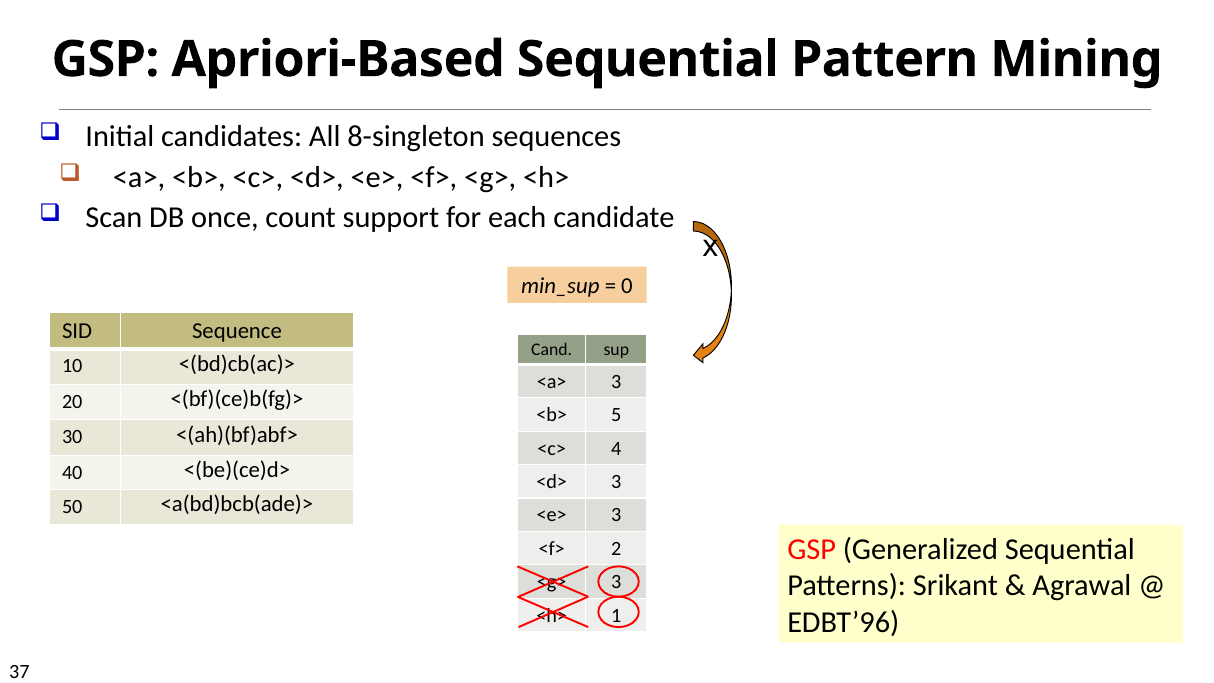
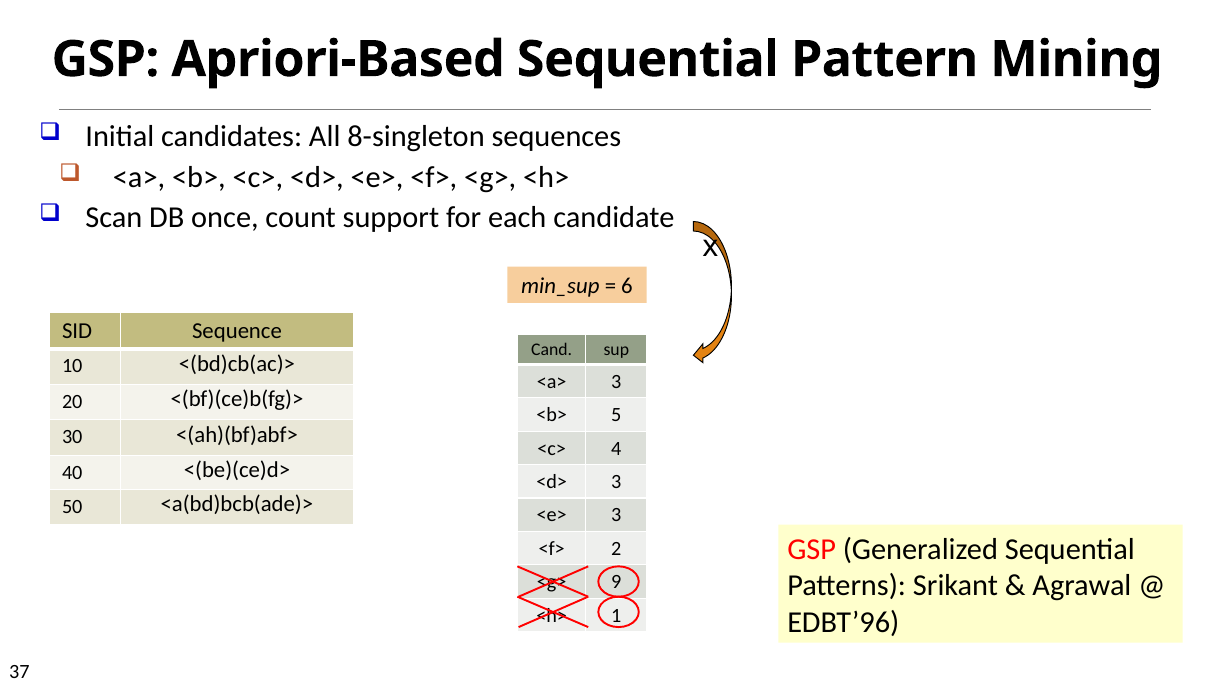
0: 0 -> 6 (627, 286)
<g> 3: 3 -> 9 (616, 582)
